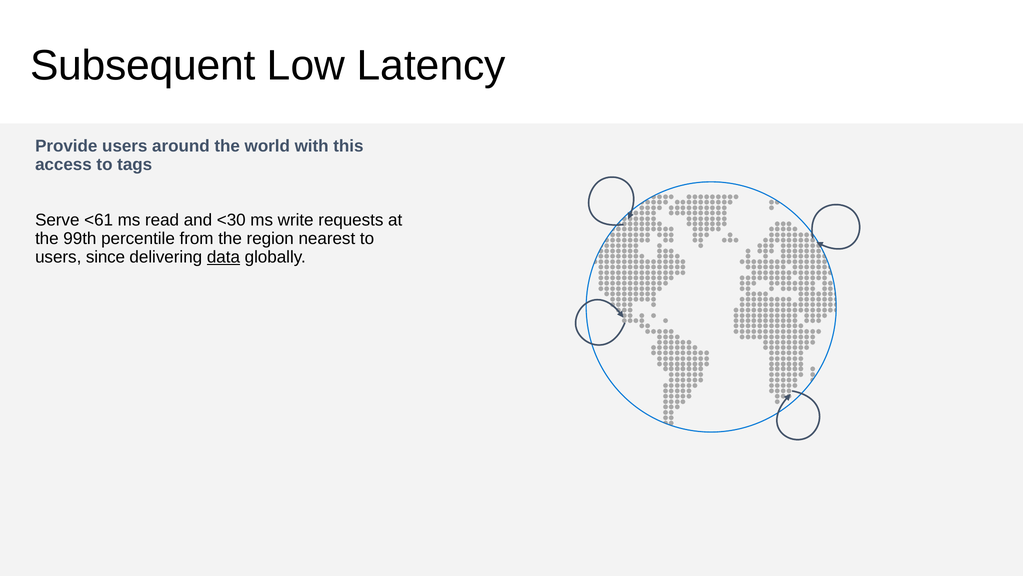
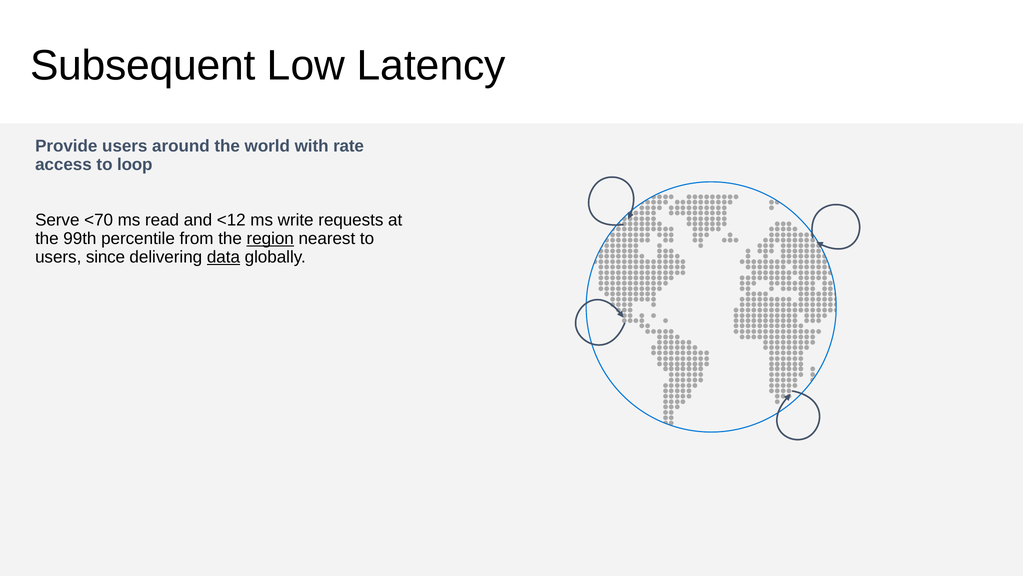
this: this -> rate (349, 146)
tags: tags -> loop (135, 164)
<61: <61 -> <70 (99, 220)
<30: <30 -> <12 (231, 220)
region underline: none -> present (270, 239)
